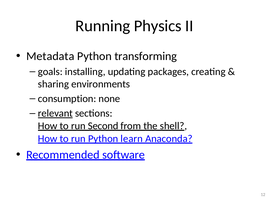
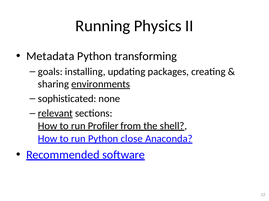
environments underline: none -> present (101, 84)
consumption: consumption -> sophisticated (67, 99)
Second: Second -> Profiler (103, 126)
learn: learn -> close (132, 139)
